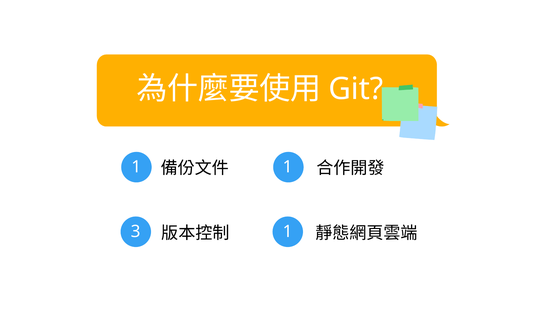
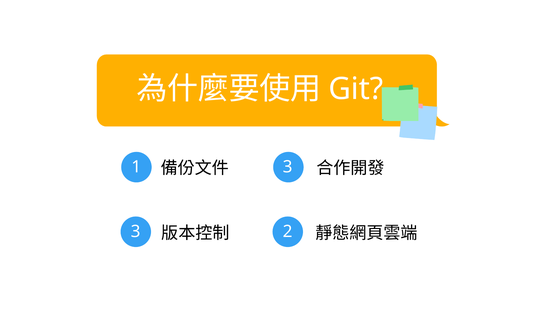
1 1: 1 -> 3 (288, 167)
3 1: 1 -> 2 (288, 232)
